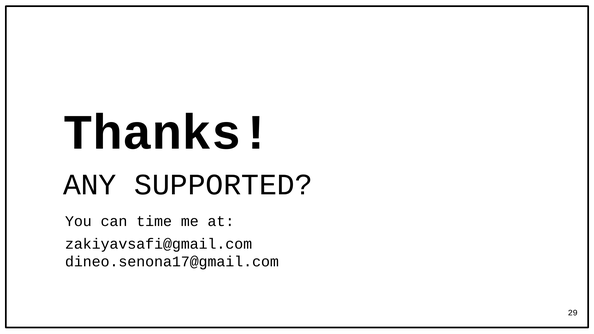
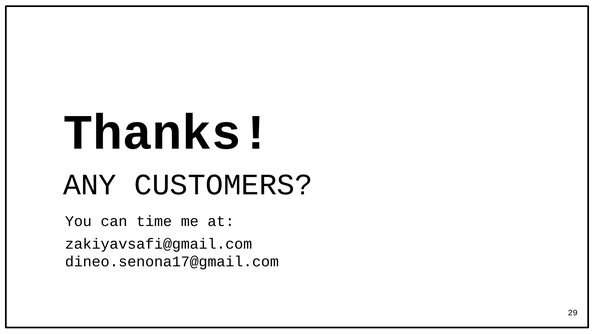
SUPPORTED: SUPPORTED -> CUSTOMERS (223, 185)
